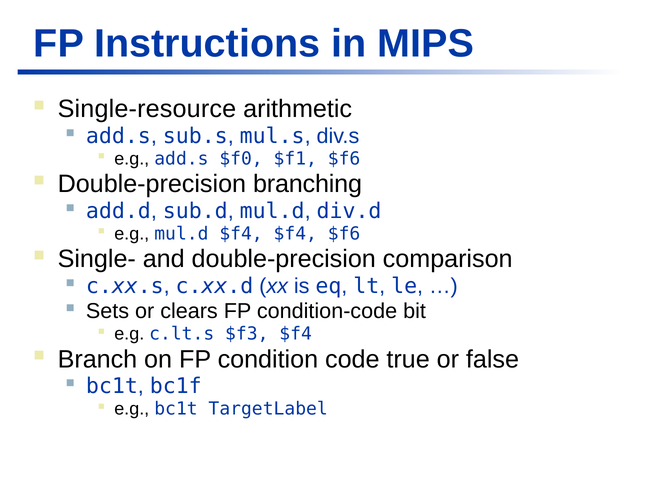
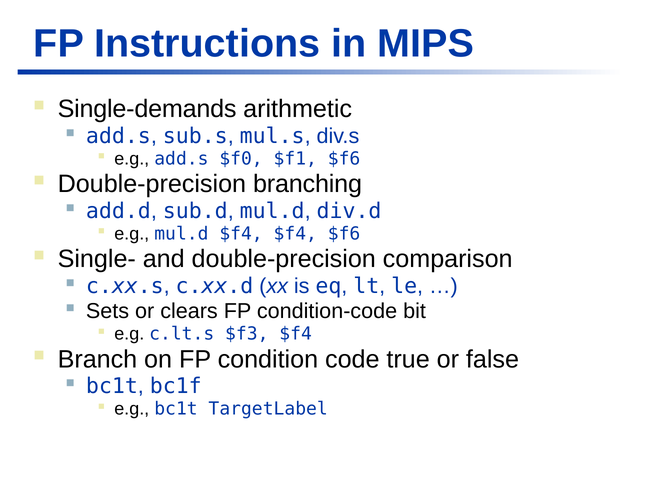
Single-resource: Single-resource -> Single-demands (147, 109)
